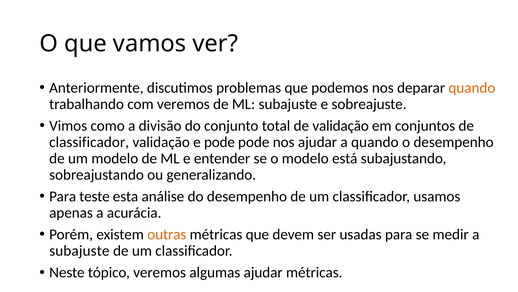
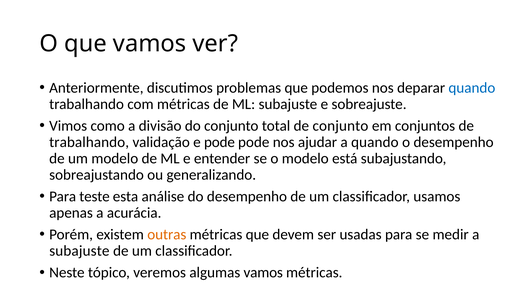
quando colour: orange -> blue (472, 88)
com veremos: veremos -> métricas (183, 104)
de validação: validação -> conjunto (340, 126)
classificador: classificador -> trabalhando (89, 142)
algumas ajudar: ajudar -> vamos (263, 272)
